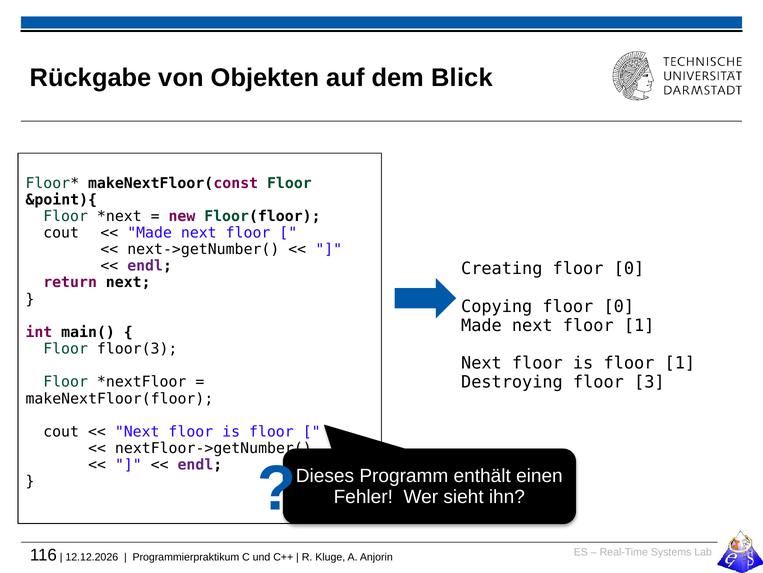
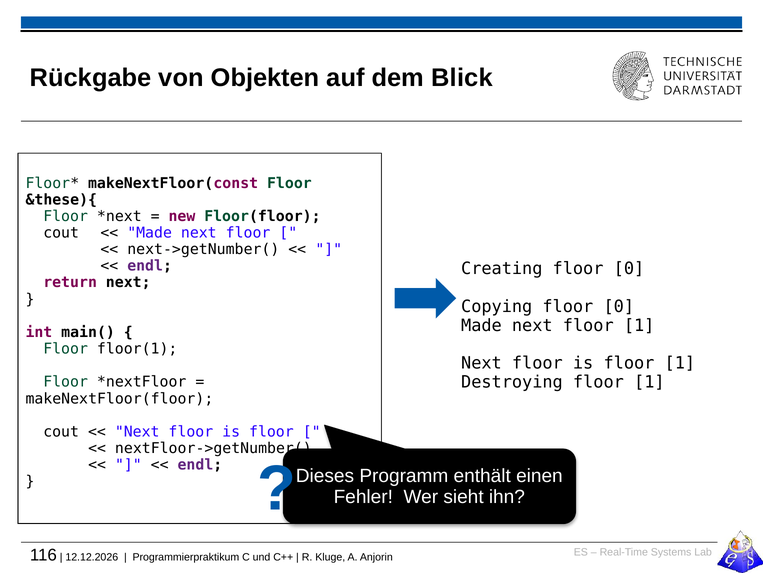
&point){: &point){ -> &these){ (61, 199)
floor(3: floor(3 -> floor(1 (137, 348)
Destroying floor 3: 3 -> 1 (649, 382)
